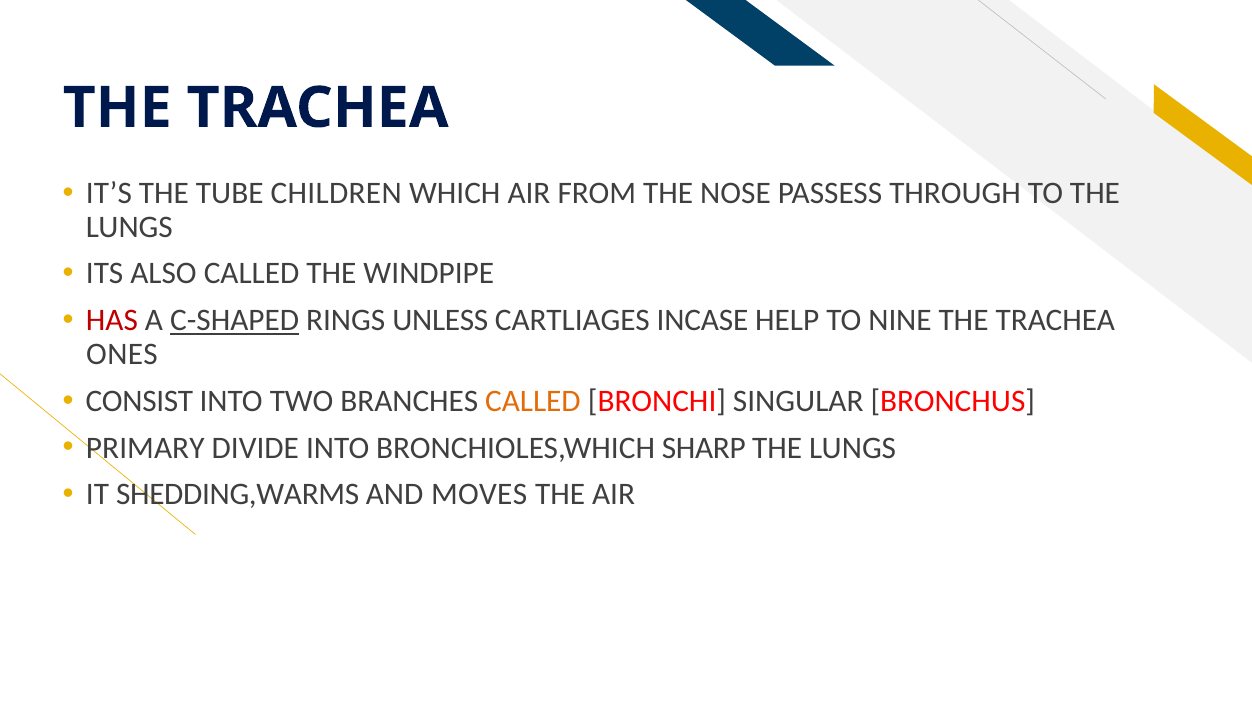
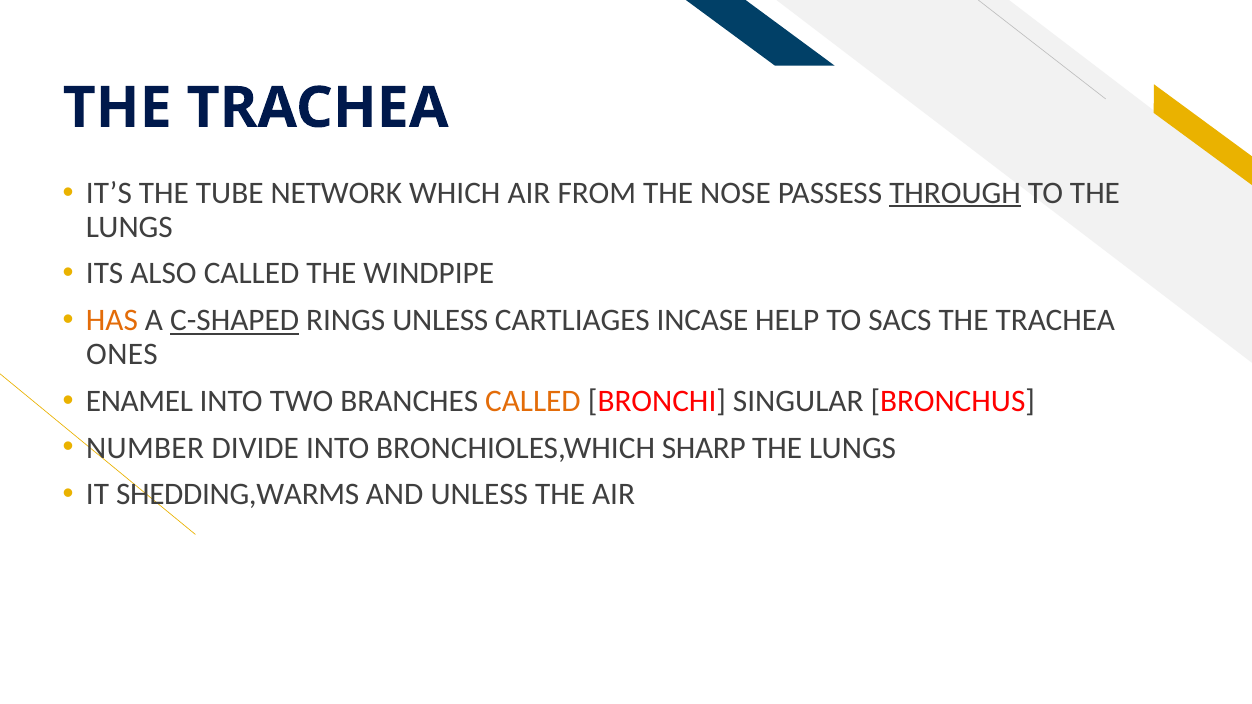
CHILDREN: CHILDREN -> NETWORK (336, 193)
THROUGH underline: none -> present (955, 193)
HAS colour: red -> orange (112, 320)
NINE: NINE -> SACS (900, 320)
CONSIST: CONSIST -> ENAMEL (139, 401)
PRIMARY: PRIMARY -> NUMBER (145, 448)
AND MOVES: MOVES -> UNLESS (479, 495)
